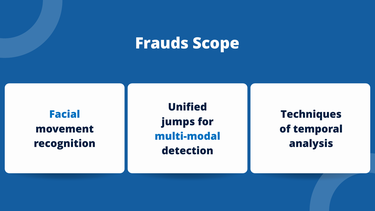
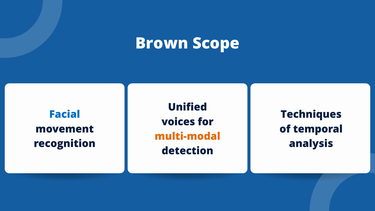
Frauds: Frauds -> Brown (162, 43)
jumps: jumps -> voices (178, 122)
multi-modal colour: blue -> orange (188, 136)
